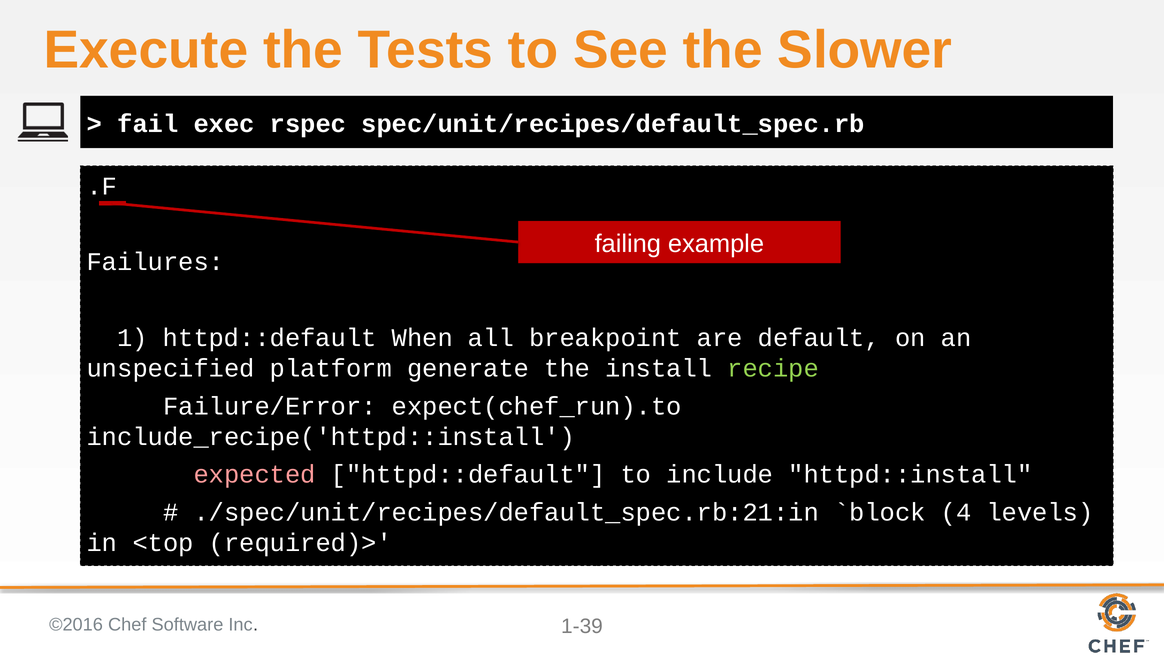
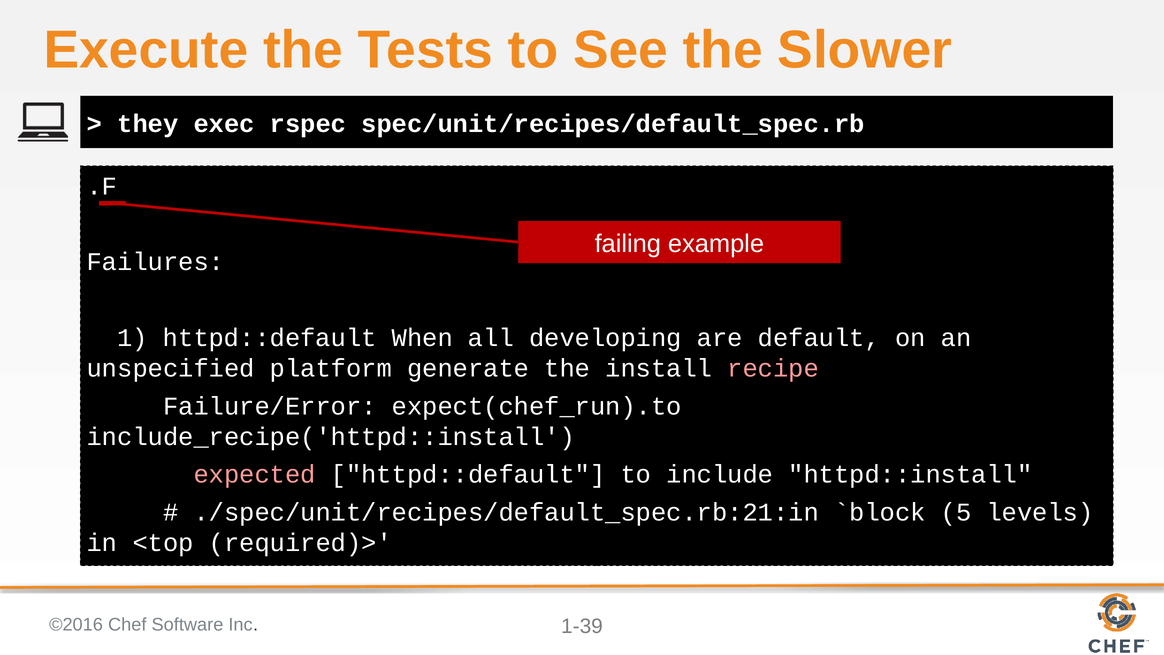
fail: fail -> they (148, 124)
breakpoint: breakpoint -> developing (605, 338)
recipe colour: light green -> pink (773, 368)
4: 4 -> 5 (956, 512)
